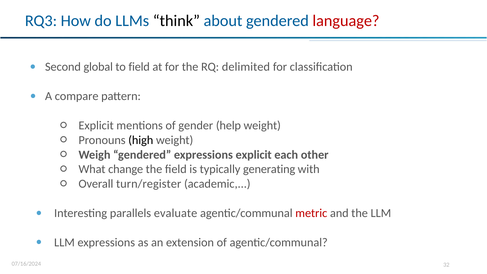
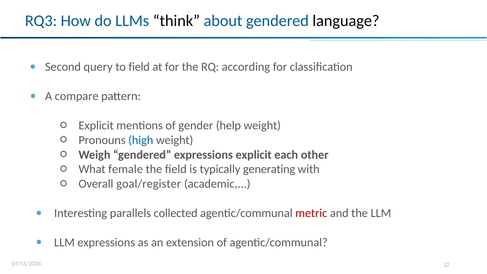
language colour: red -> black (346, 21)
global: global -> query (98, 67)
delimited: delimited -> according (246, 67)
high colour: black -> blue (141, 140)
change: change -> female (126, 169)
turn/register: turn/register -> goal/register (149, 184)
evaluate: evaluate -> collected (176, 213)
